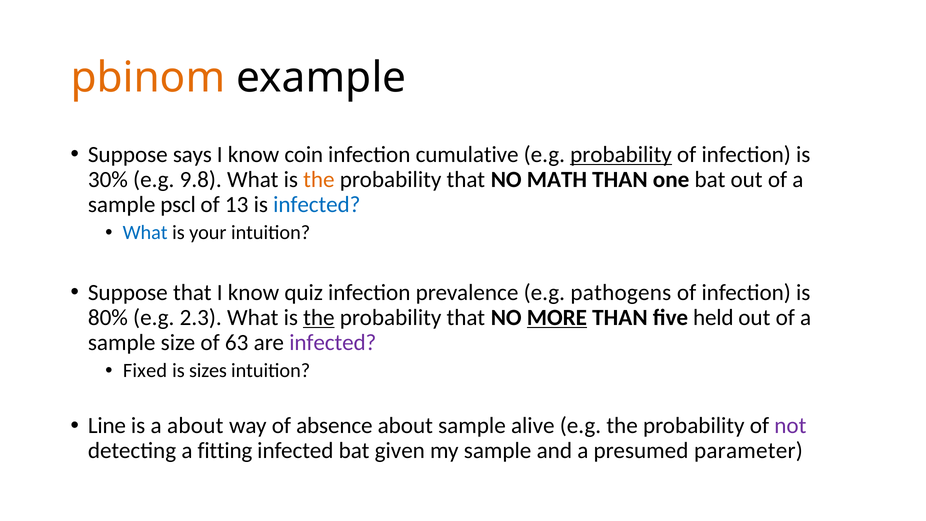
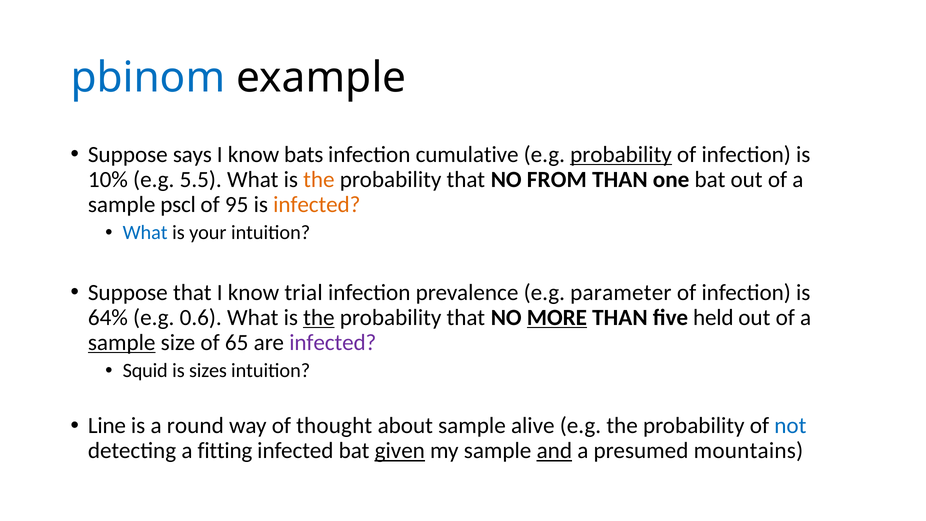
pbinom colour: orange -> blue (148, 78)
coin: coin -> bats (304, 154)
30%: 30% -> 10% (108, 179)
9.8: 9.8 -> 5.5 (201, 179)
MATH: MATH -> FROM (557, 179)
13: 13 -> 95 (237, 204)
infected colour: blue -> orange (317, 204)
quiz: quiz -> trial (304, 292)
pathogens: pathogens -> parameter (621, 292)
80%: 80% -> 64% (108, 317)
2.3: 2.3 -> 0.6 (201, 317)
sample underline: none -> present (122, 342)
63: 63 -> 65 (237, 342)
Fixed: Fixed -> Squid (145, 371)
a about: about -> round (195, 426)
absence: absence -> thought (334, 426)
not colour: purple -> blue (790, 426)
given underline: none -> present (400, 451)
and underline: none -> present (554, 451)
parameter: parameter -> mountains (748, 451)
